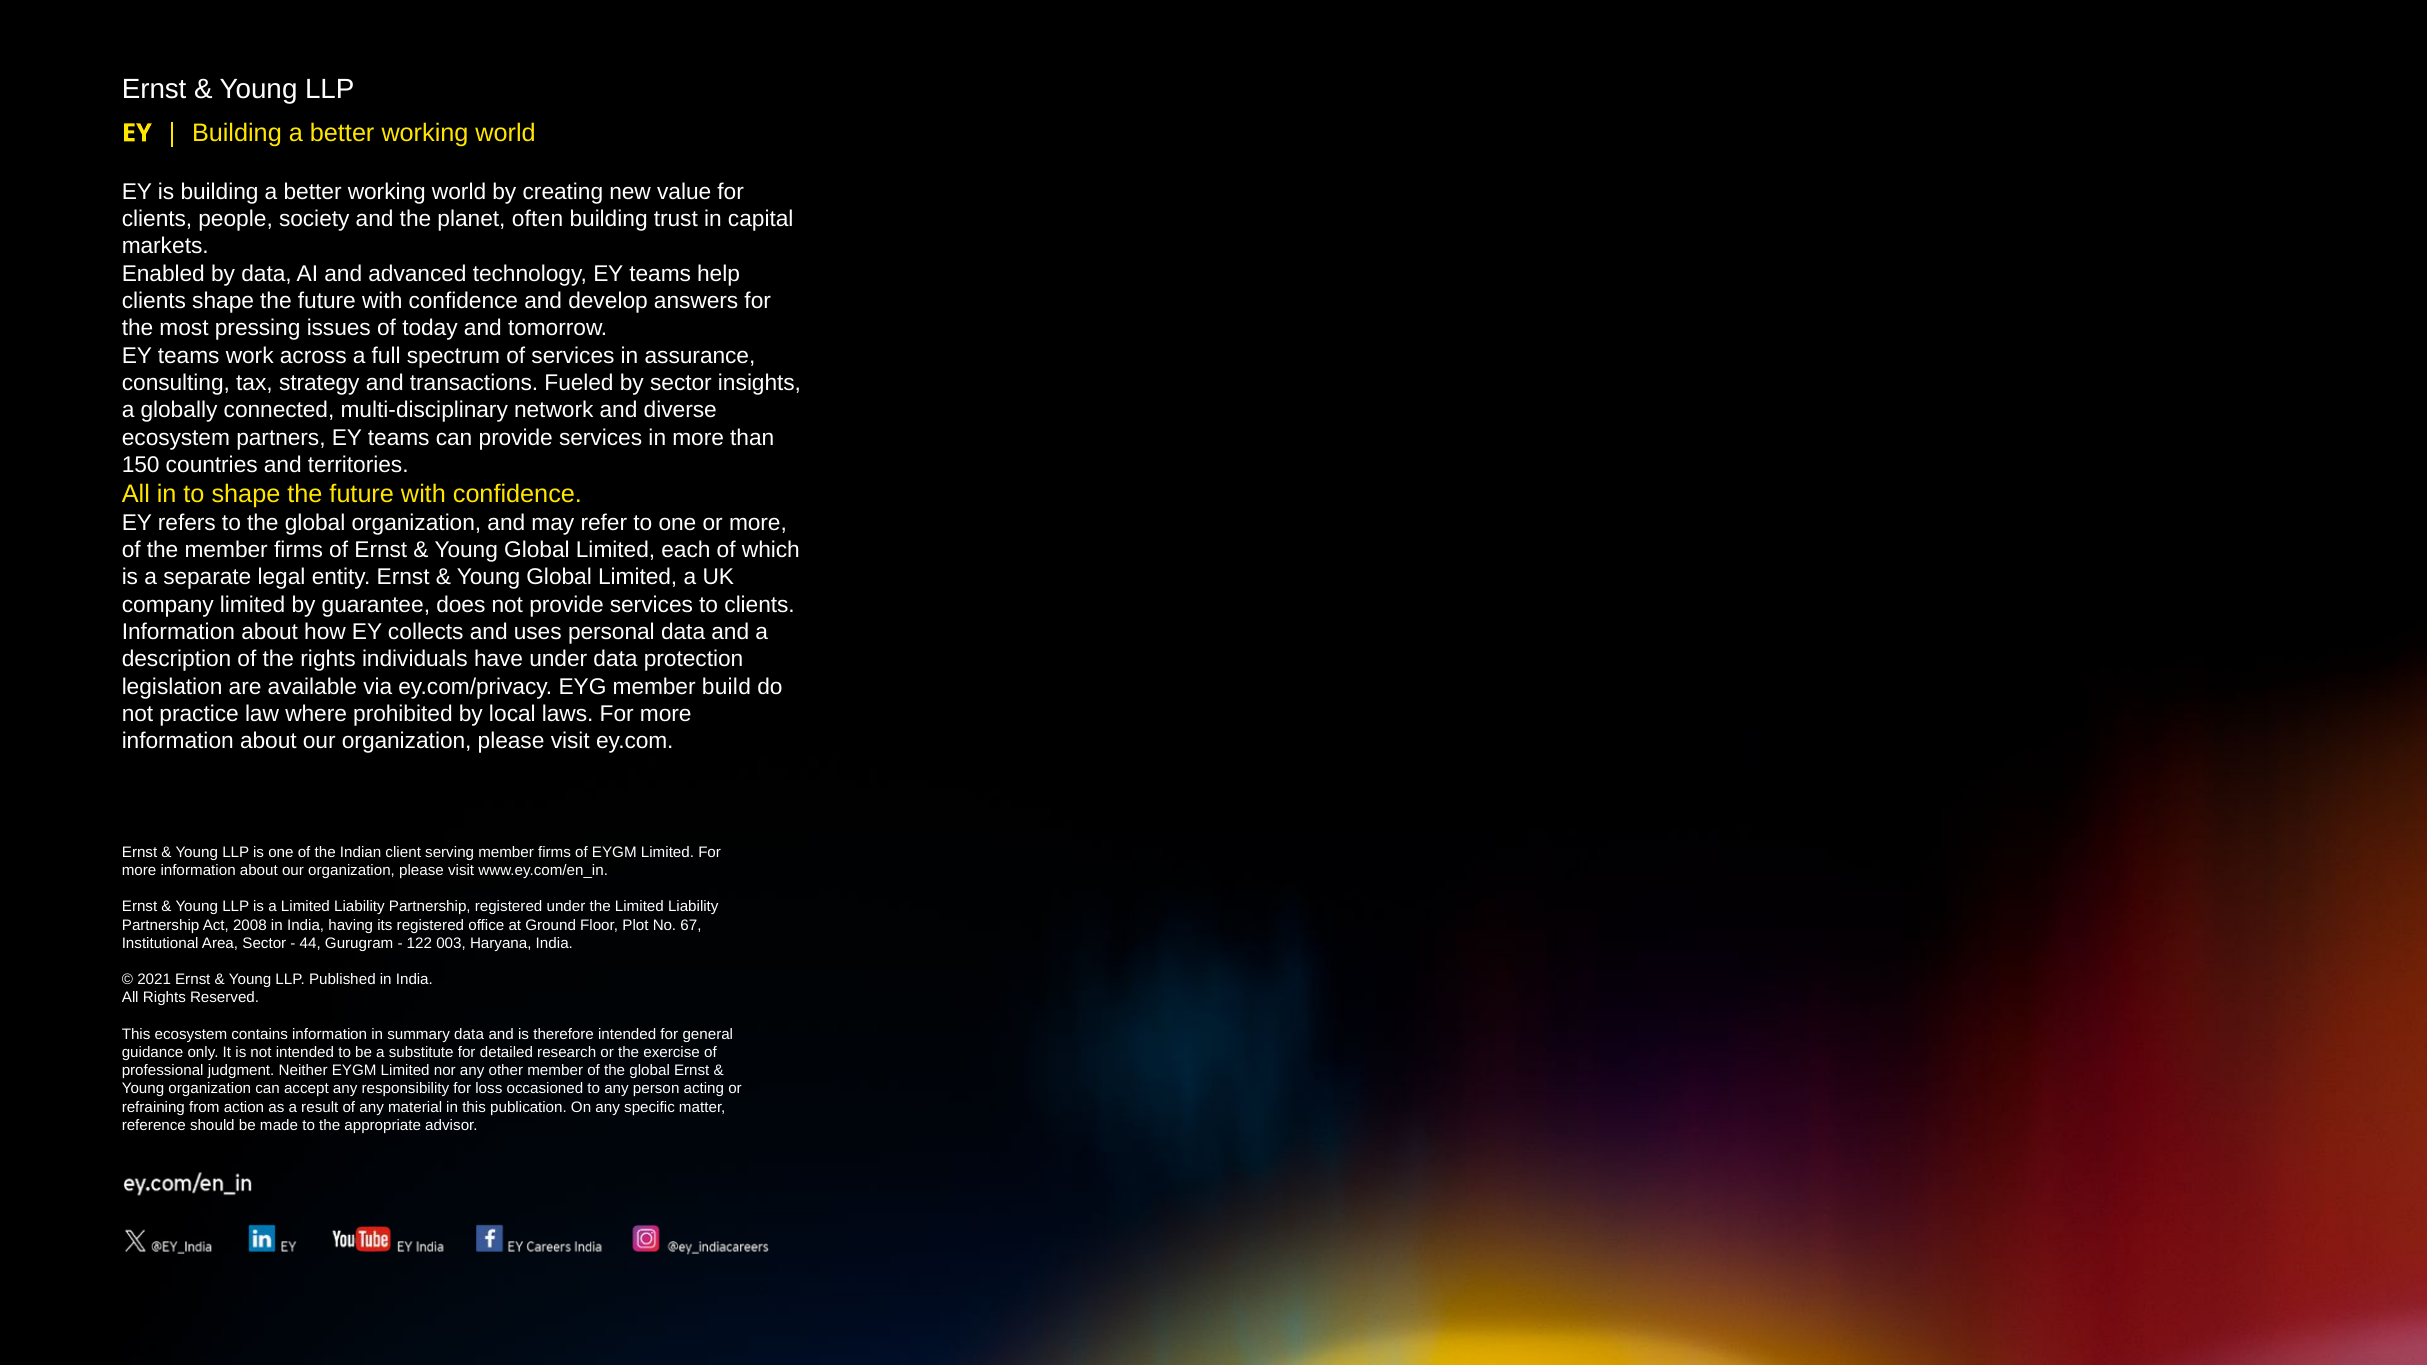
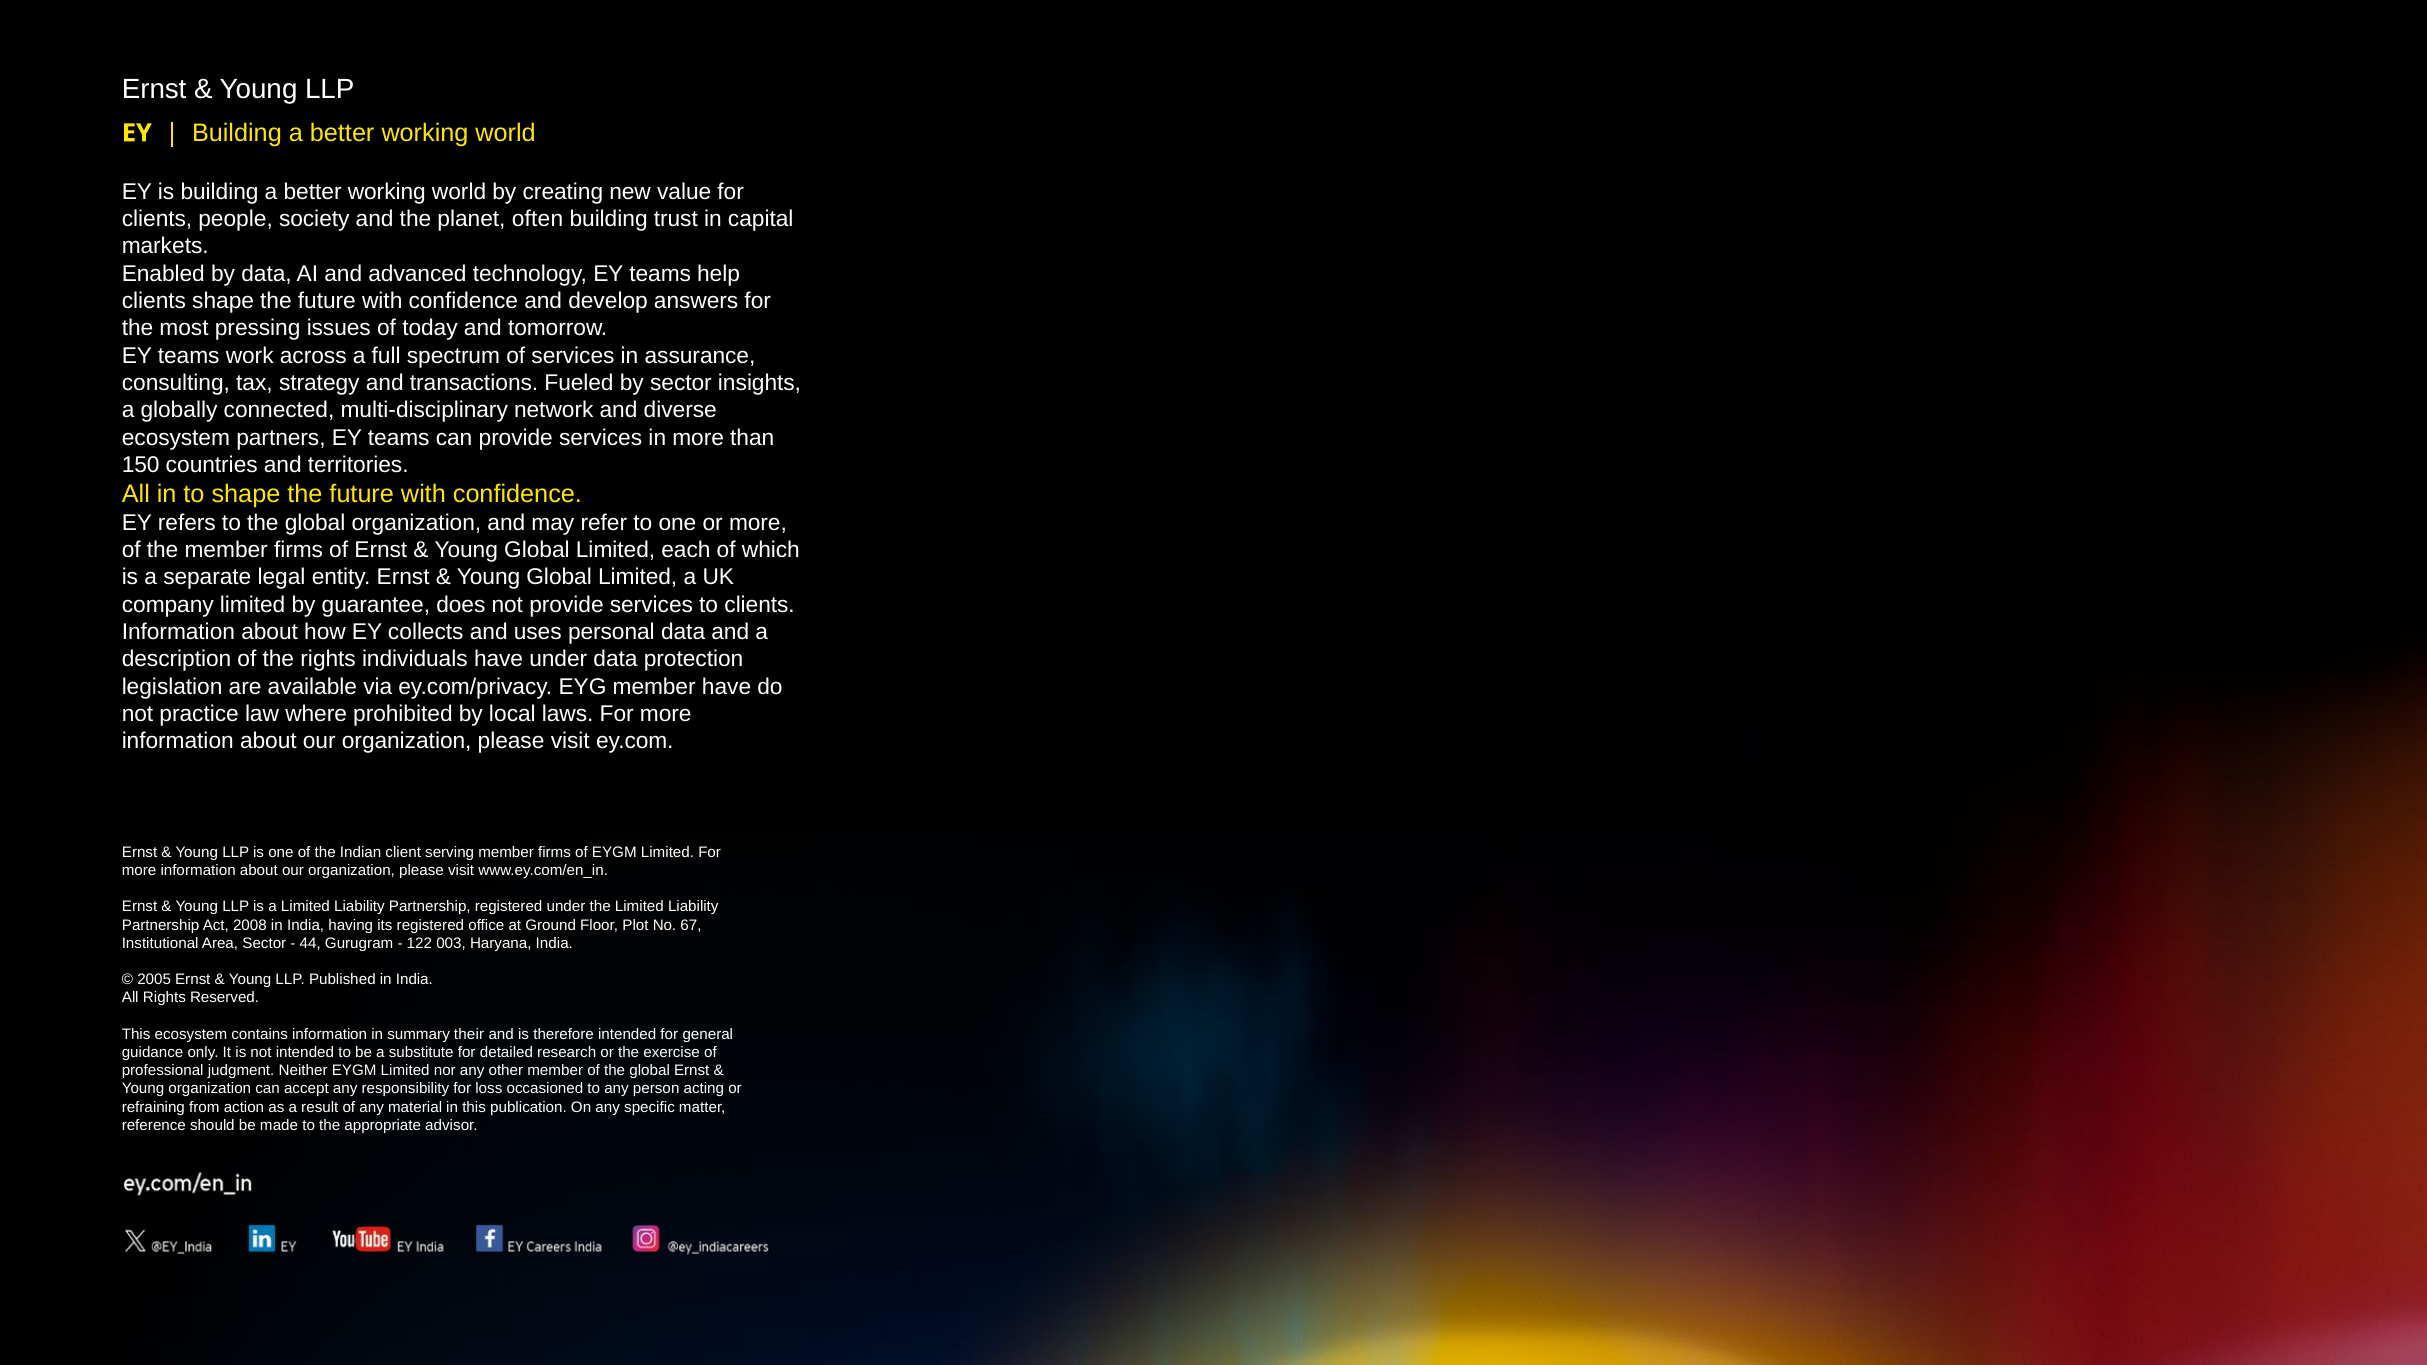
member build: build -> have (727, 687)
2021: 2021 -> 2005 (154, 980)
summary data: data -> their (469, 1034)
